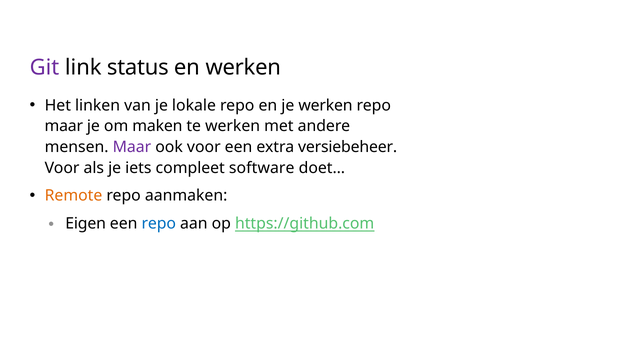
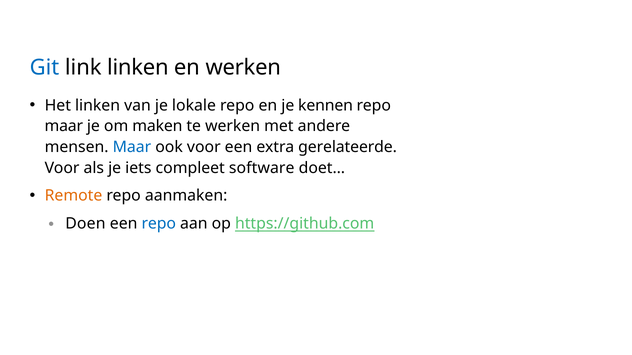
Git colour: purple -> blue (45, 68)
link status: status -> linken (138, 68)
je werken: werken -> kennen (326, 106)
Maar colour: purple -> blue (132, 147)
versiebeheer: versiebeheer -> gerelateerde (348, 147)
Eigen: Eigen -> Doen (85, 224)
